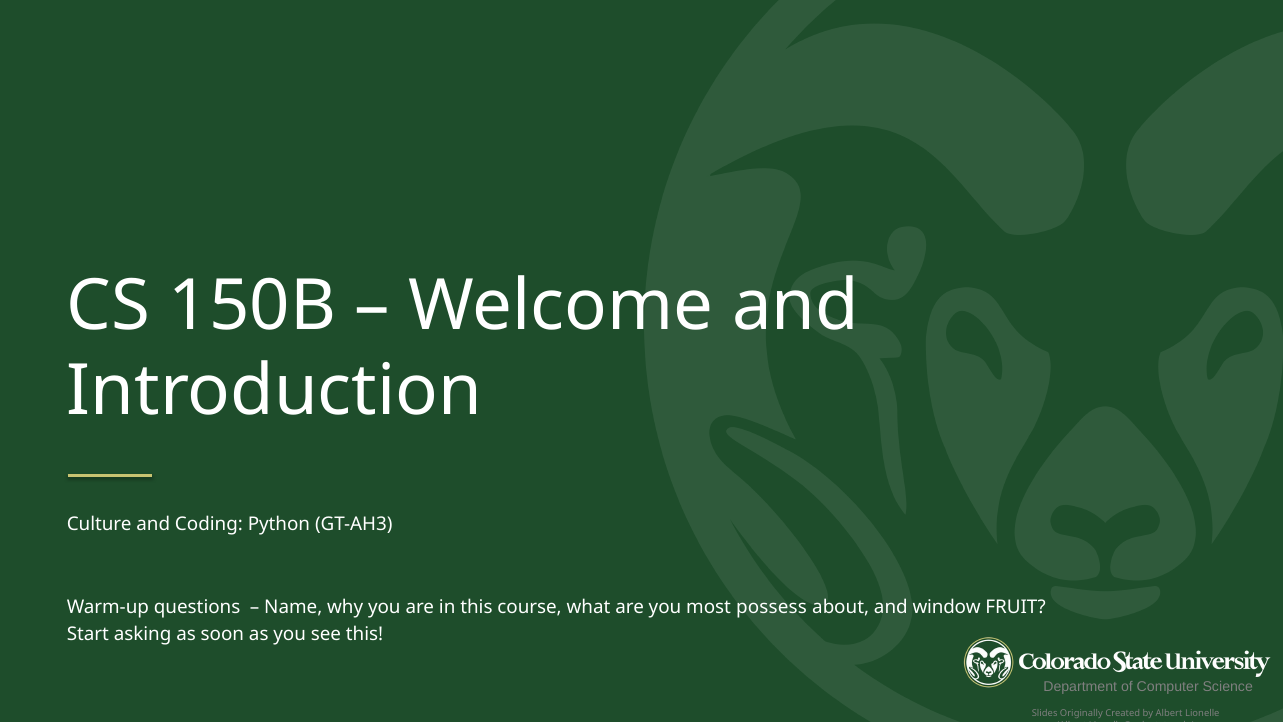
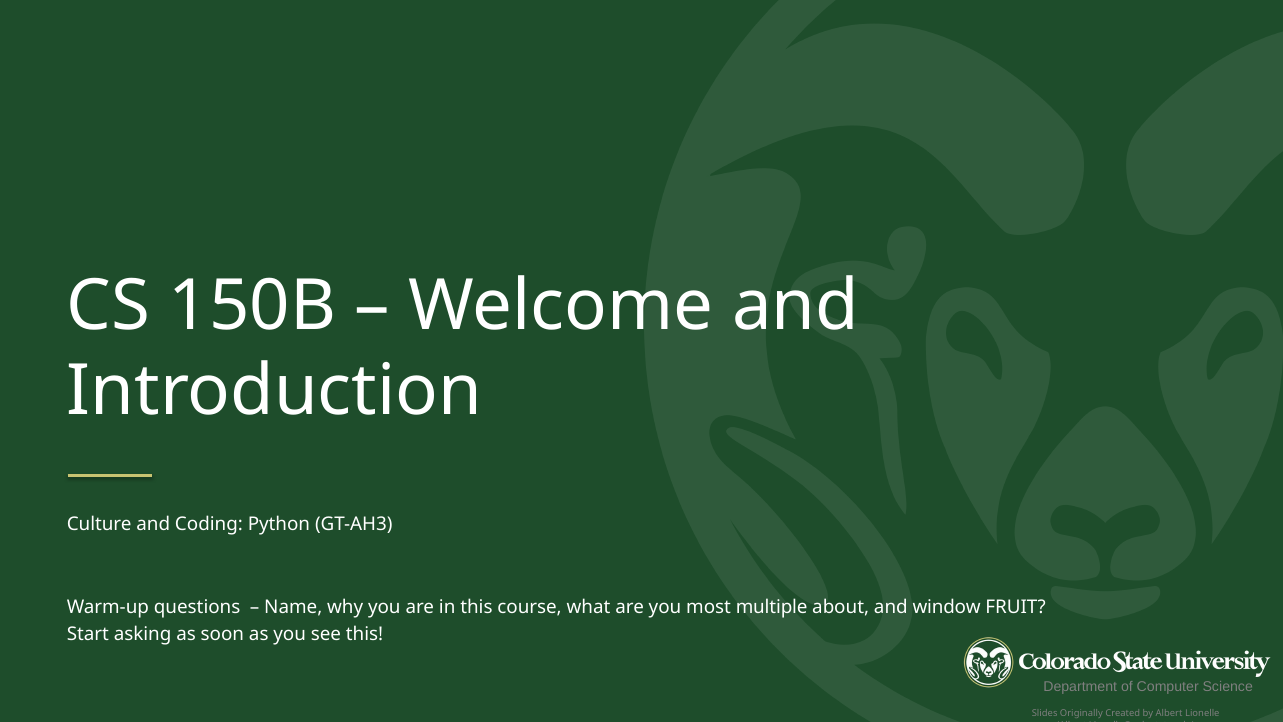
possess: possess -> multiple (772, 607)
